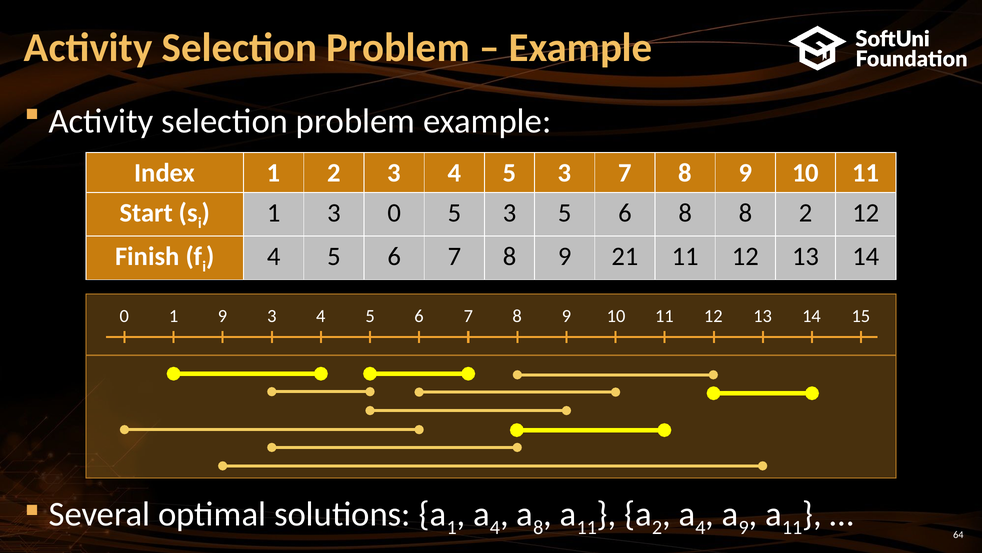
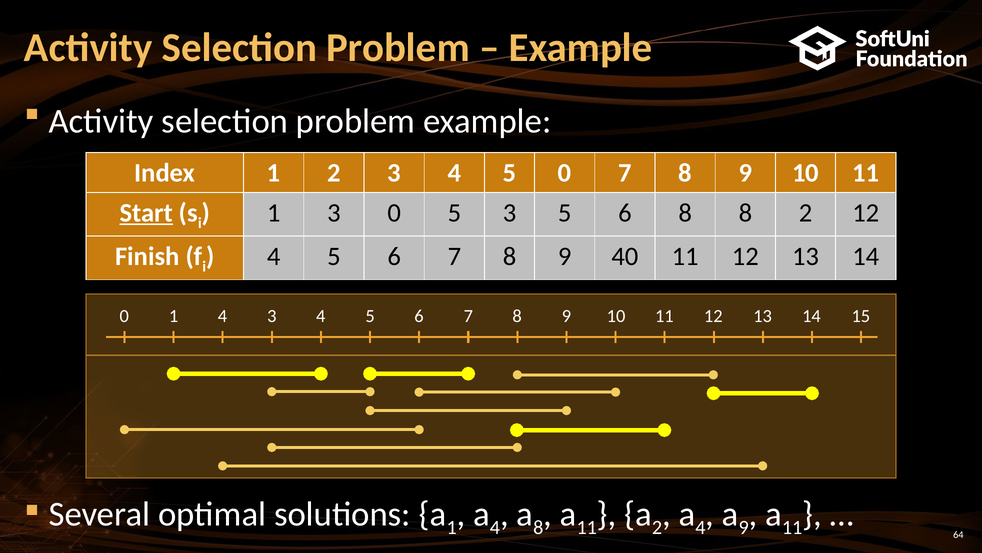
4 5 3: 3 -> 0 (565, 173)
Start underline: none -> present (146, 213)
21: 21 -> 40 (625, 256)
1 9: 9 -> 4 (222, 316)
